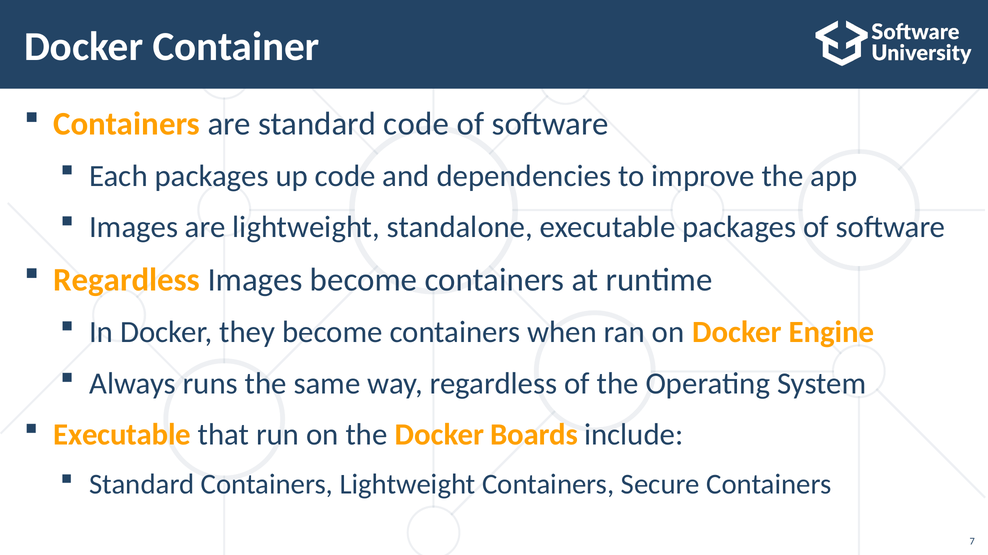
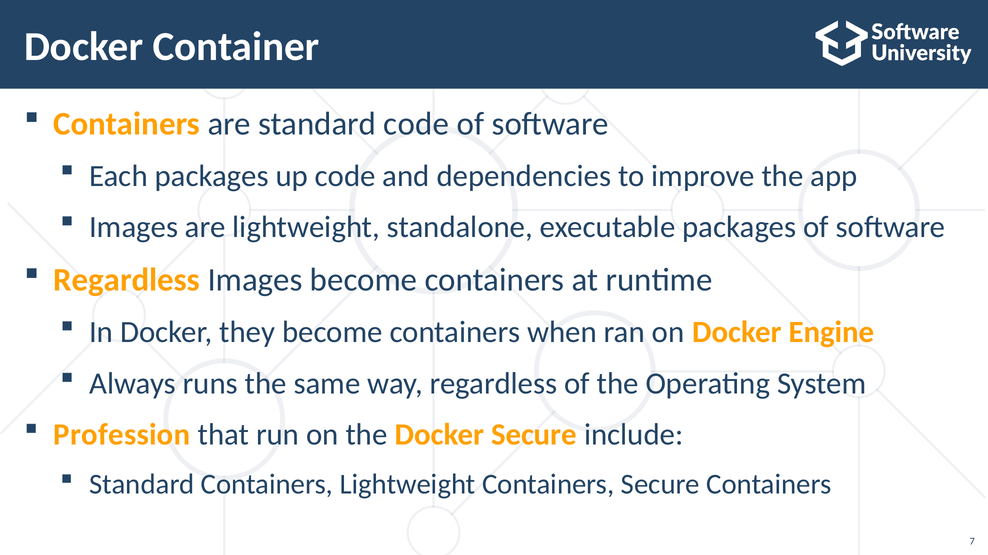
Executable: Executable -> Profession (122, 435)
Docker Boards: Boards -> Secure (534, 435)
